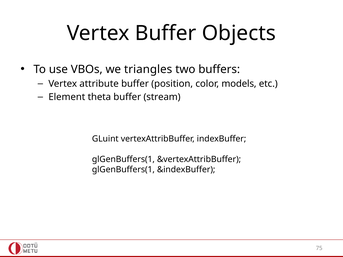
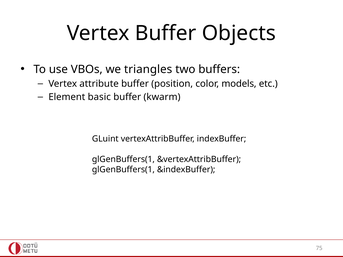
theta: theta -> basic (99, 97)
stream: stream -> kwarm (162, 97)
